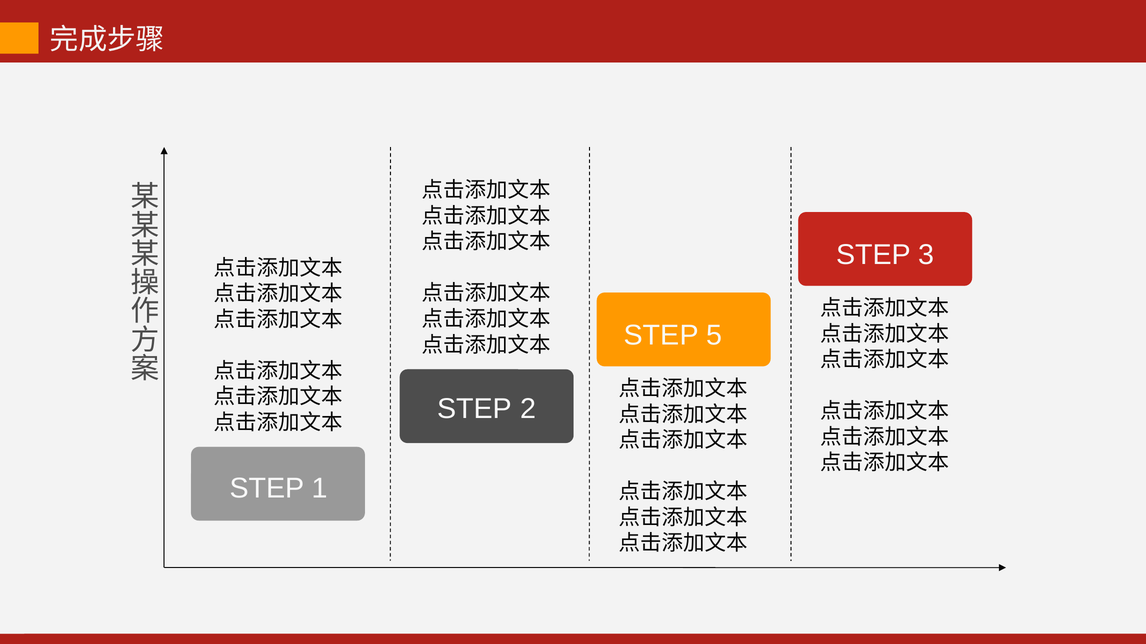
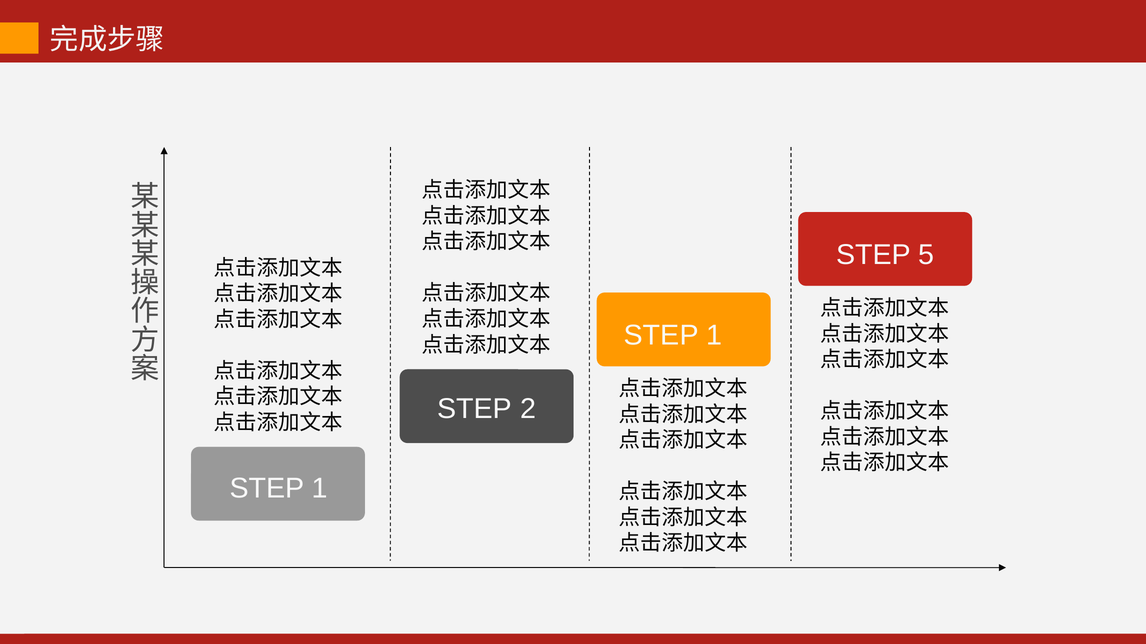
3: 3 -> 5 (926, 255)
5: 5 -> 1 (714, 335)
